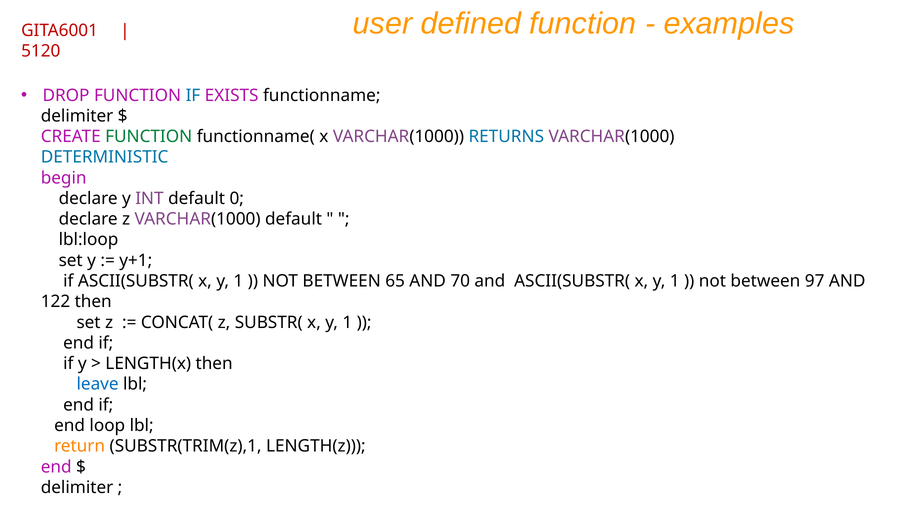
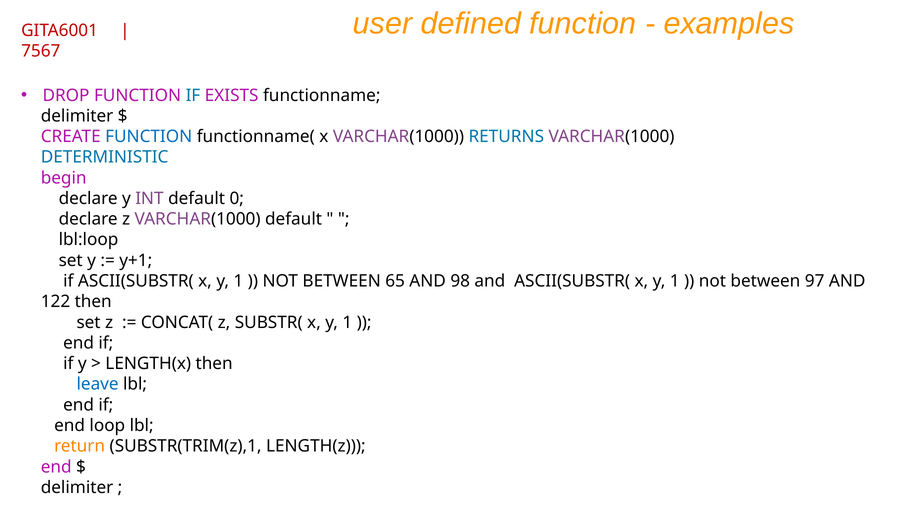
5120: 5120 -> 7567 (41, 51)
FUNCTION colour: green -> blue (149, 136)
70: 70 -> 98 (460, 281)
